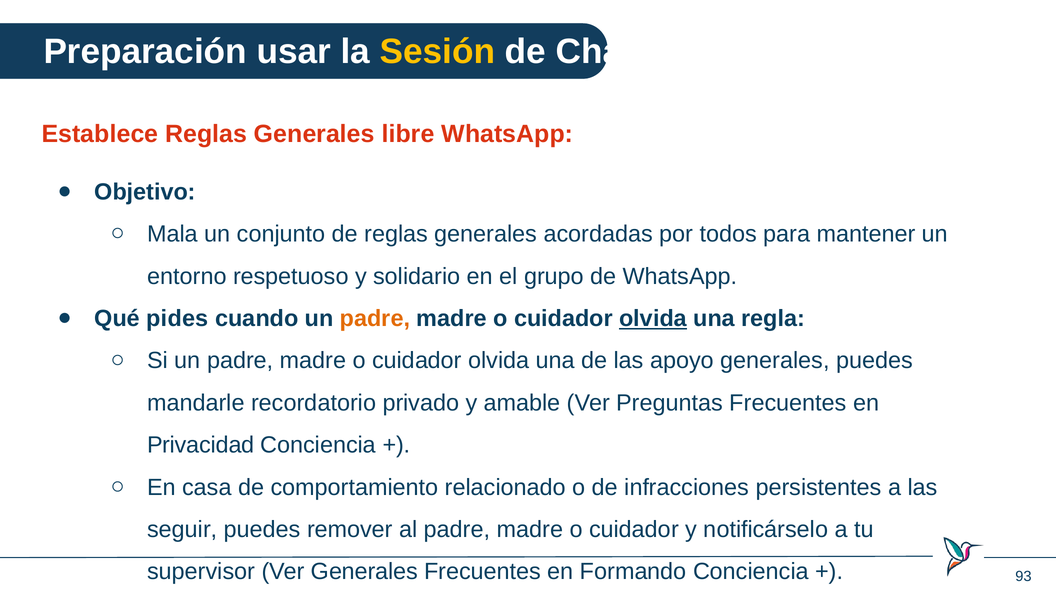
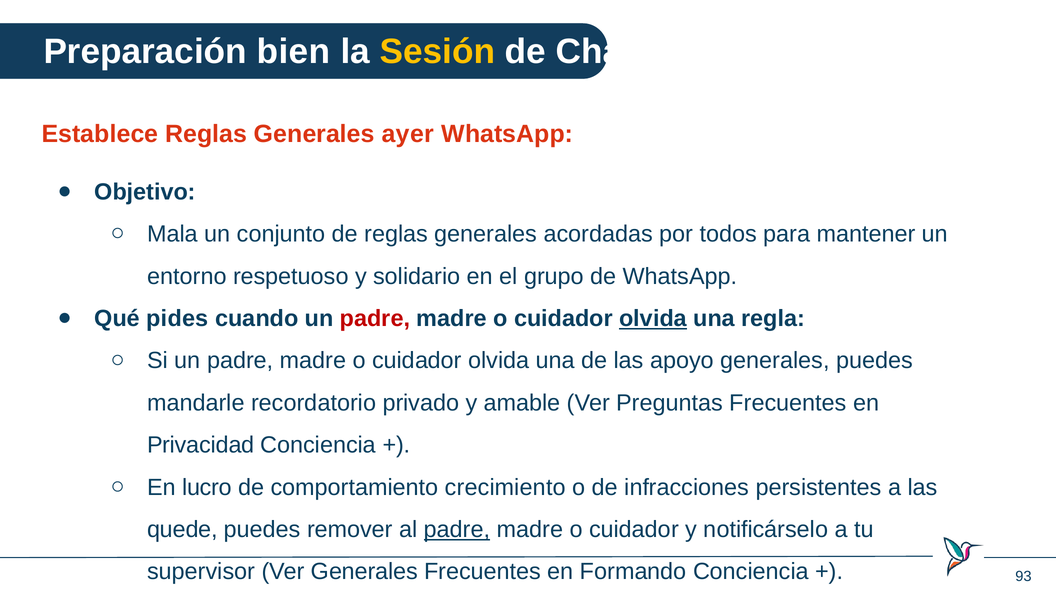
usar: usar -> bien (294, 52)
libre: libre -> ayer (408, 134)
padre colour: orange -> red (375, 319)
casa: casa -> lucro (207, 487)
relacionado: relacionado -> crecimiento (505, 487)
seguir: seguir -> quede (182, 529)
padre underline: none -> present (457, 529)
